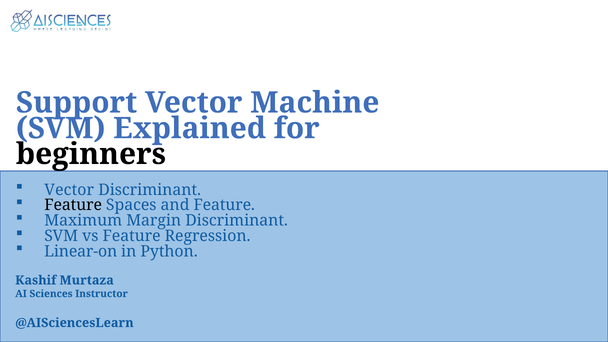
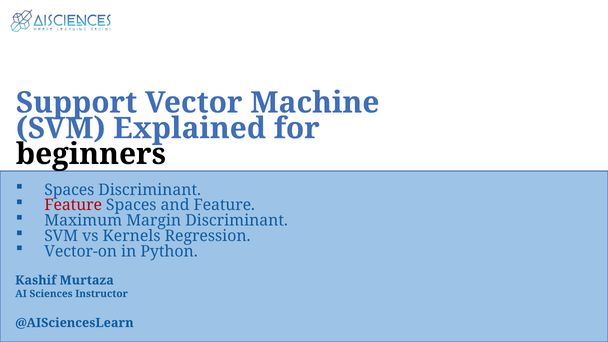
Vector: Vector -> Spaces (69, 190)
Feature colour: black -> red (73, 205)
vs Feature: Feature -> Kernels (132, 236)
Linear-on: Linear-on -> Vector-on (81, 251)
